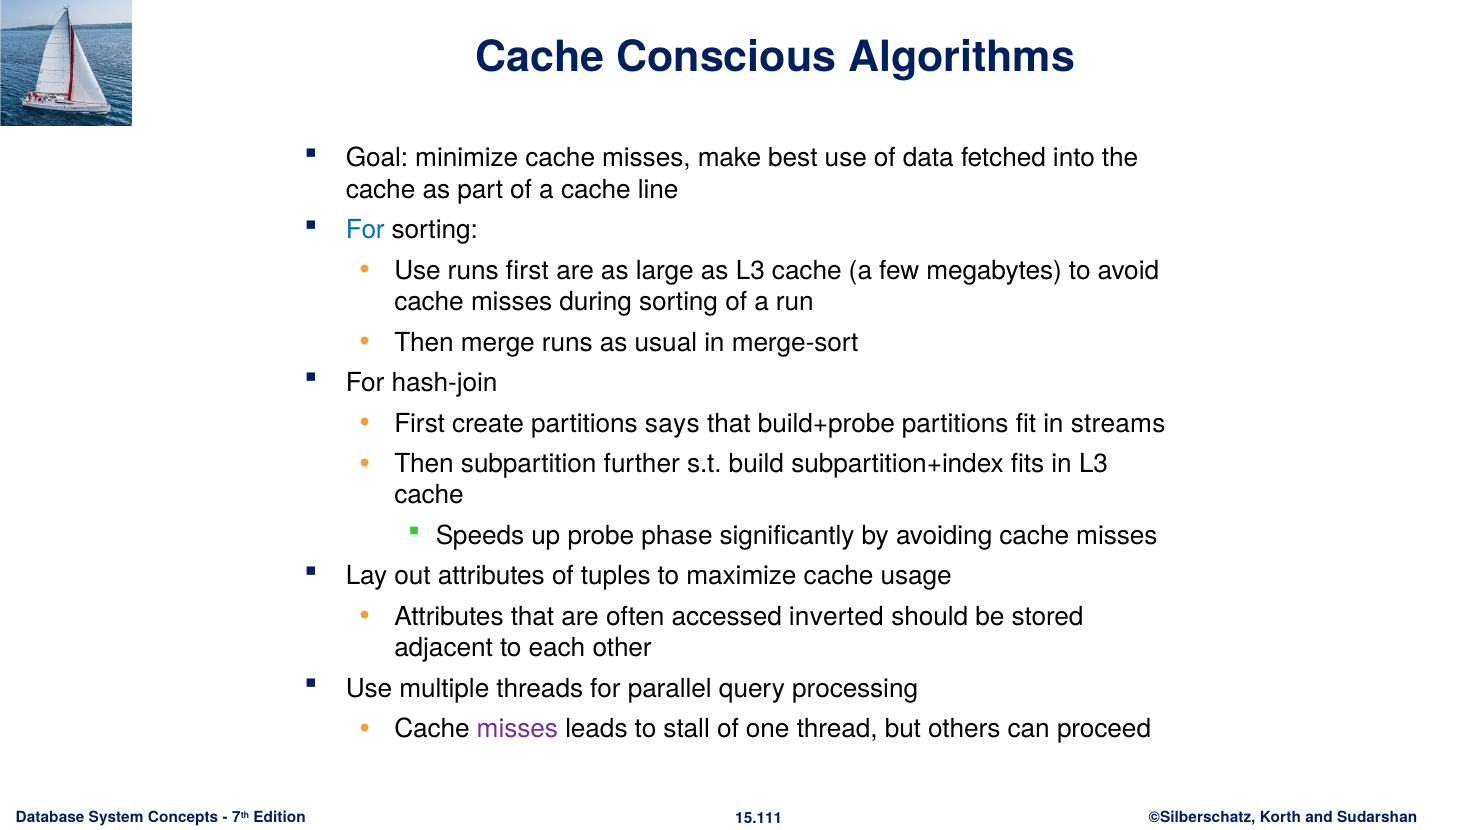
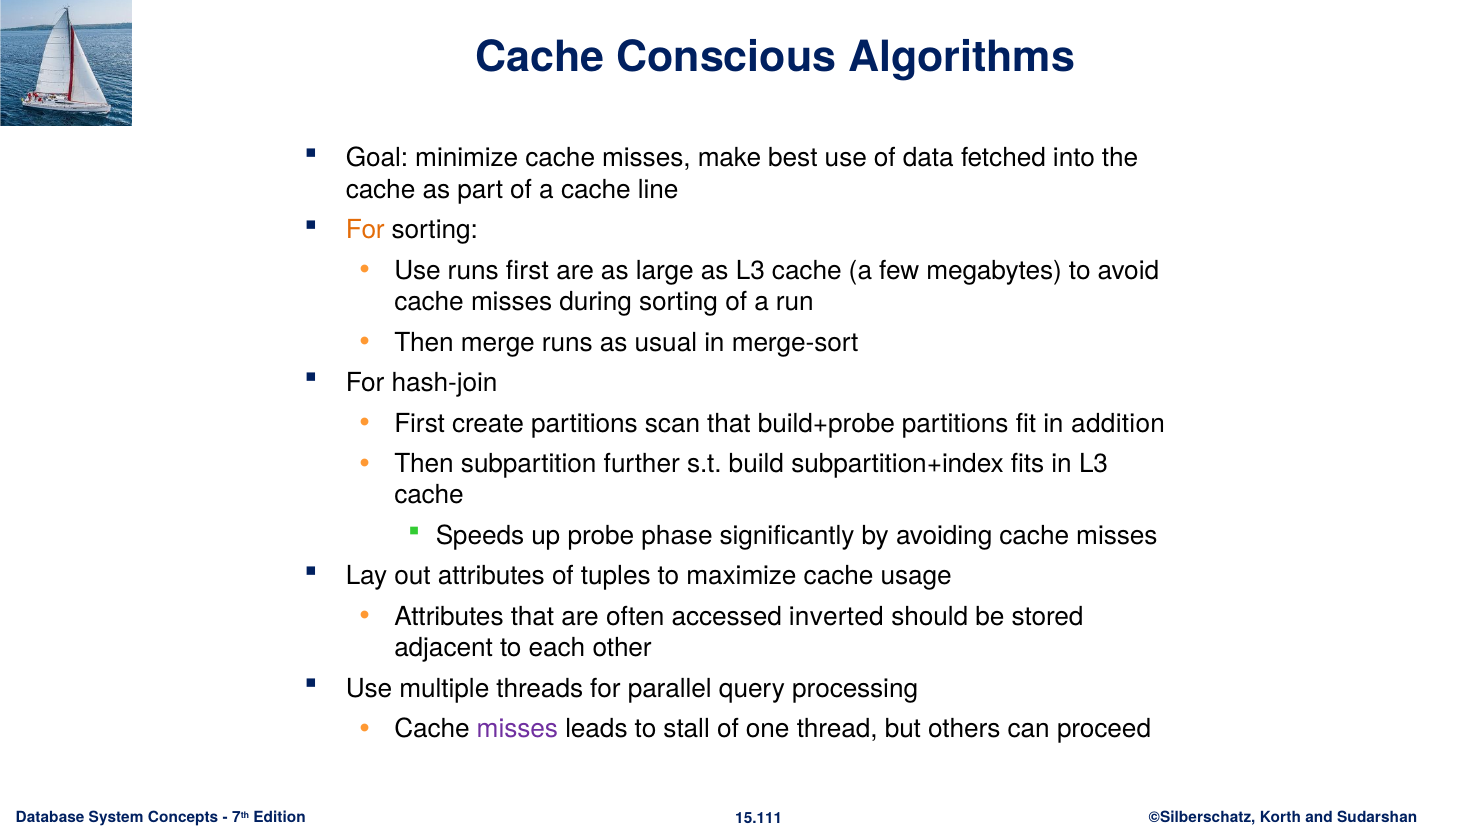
For colour: blue -> orange (365, 230)
says: says -> scan (673, 423)
streams: streams -> addition (1118, 423)
